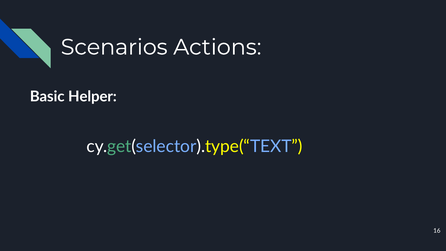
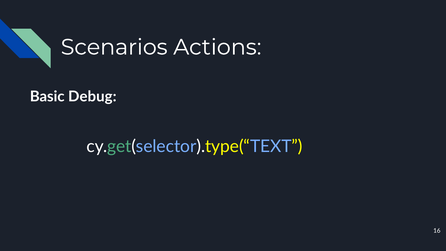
Helper: Helper -> Debug (92, 97)
